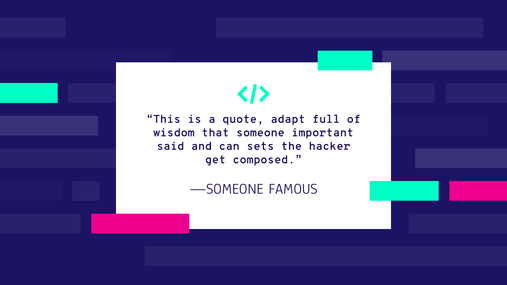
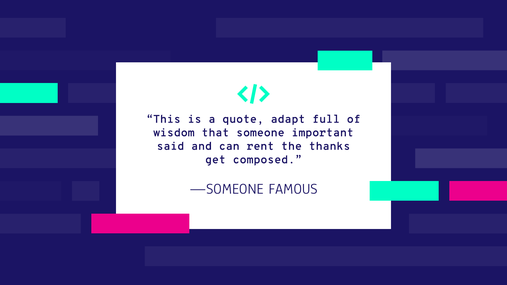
sets: sets -> rent (260, 146)
hacker: hacker -> thanks (330, 146)
